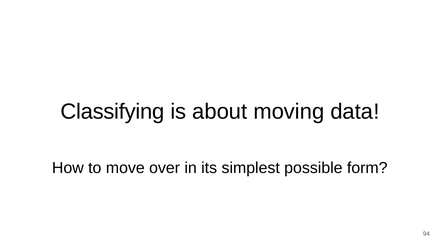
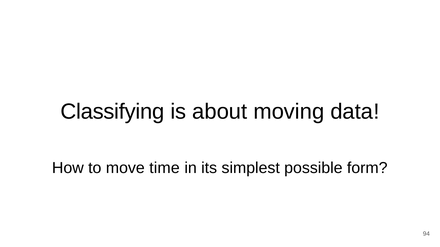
over: over -> time (164, 168)
